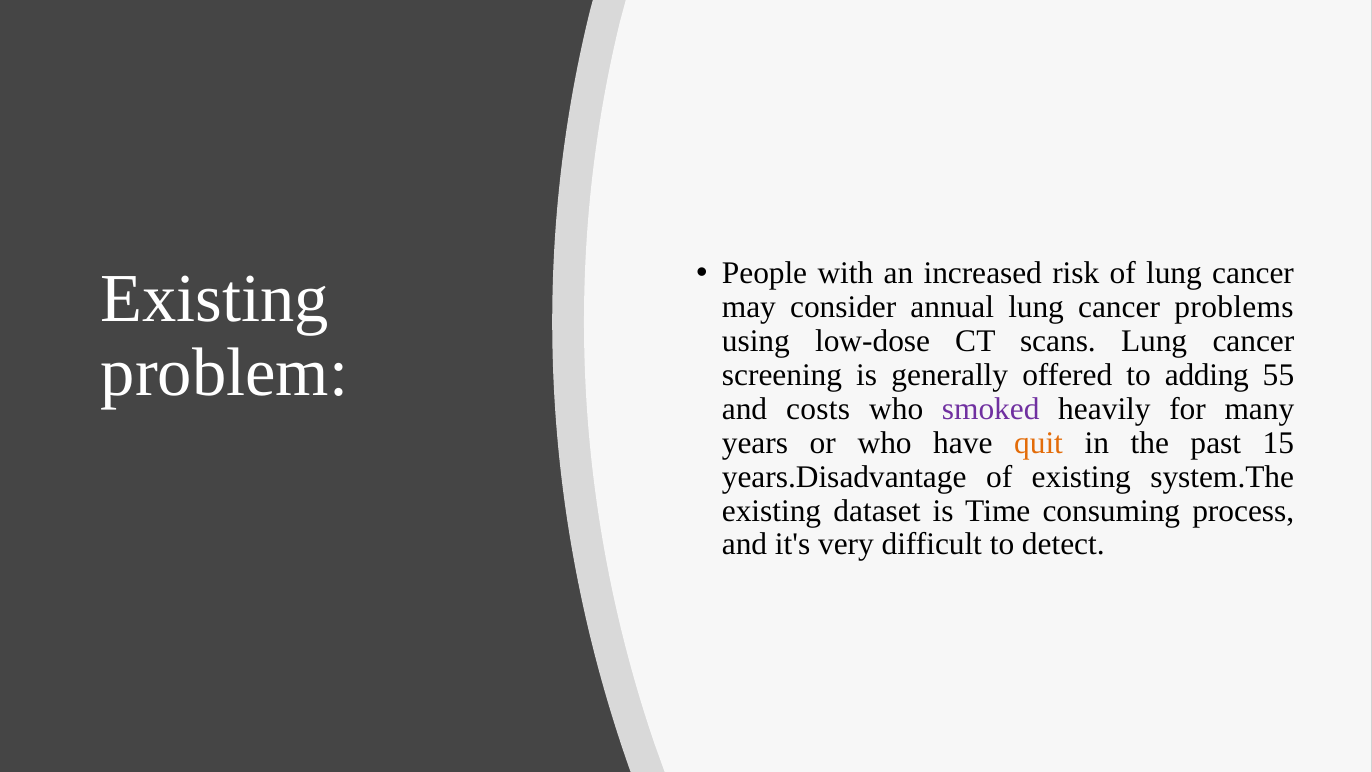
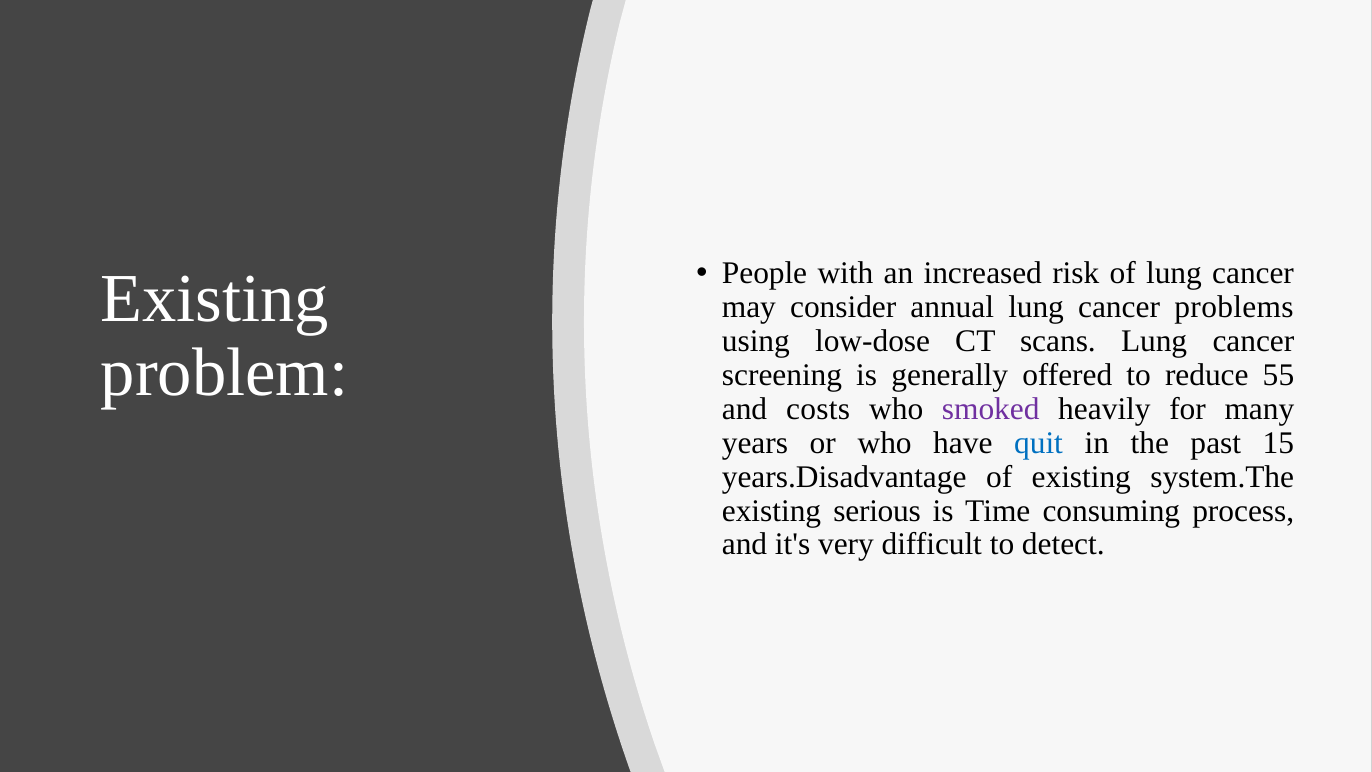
adding: adding -> reduce (1207, 375)
quit colour: orange -> blue (1039, 443)
dataset: dataset -> serious (877, 511)
